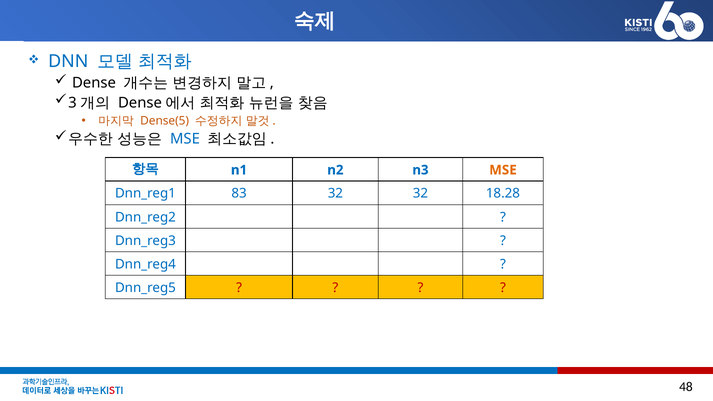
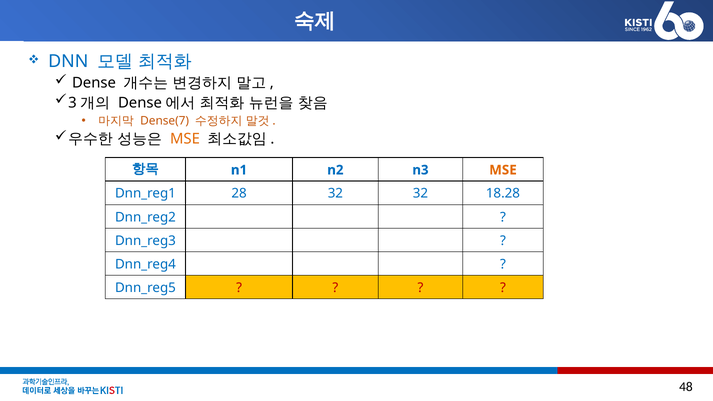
Dense(5: Dense(5 -> Dense(7 (165, 121)
MSE colour: blue -> orange (185, 139)
83: 83 -> 28 (239, 194)
